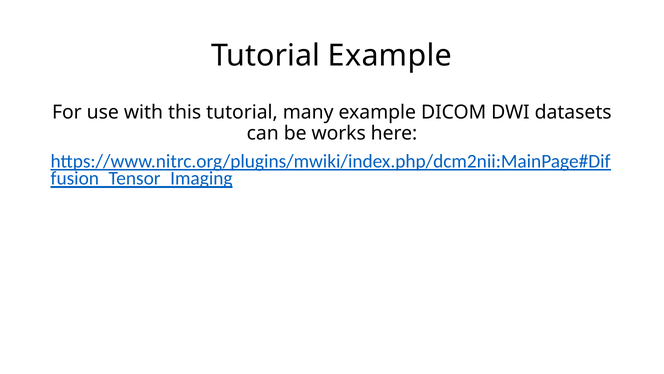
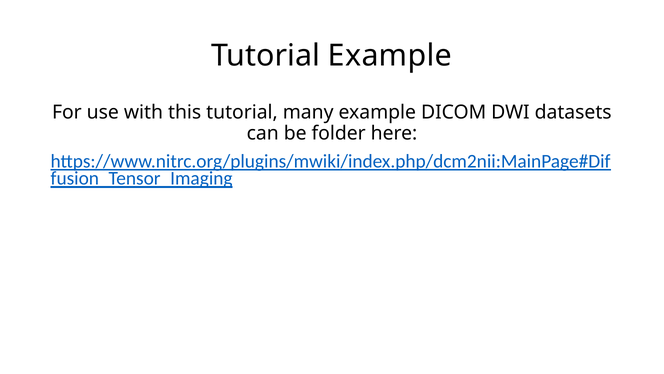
works: works -> folder (339, 133)
